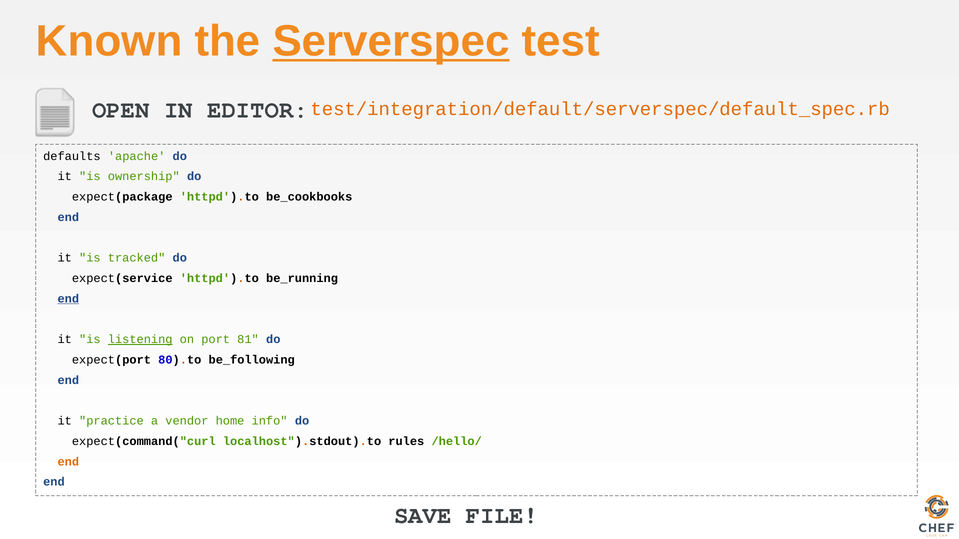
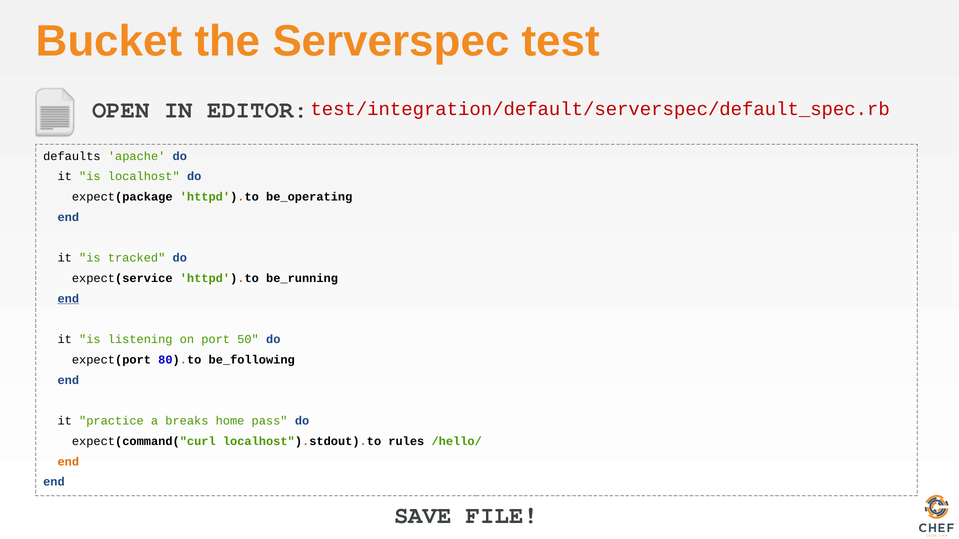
Known: Known -> Bucket (109, 41)
Serverspec underline: present -> none (391, 41)
test/integration/default/serverspec/default_spec.rb colour: orange -> red (600, 109)
ownership: ownership -> localhost (144, 177)
be_cookbooks: be_cookbooks -> be_operating (309, 197)
listening underline: present -> none (140, 340)
81: 81 -> 50 (248, 340)
vendor: vendor -> breaks (187, 421)
info: info -> pass (270, 421)
